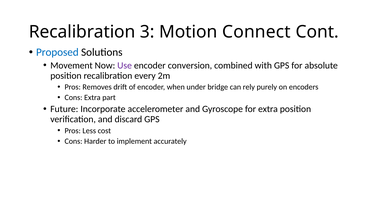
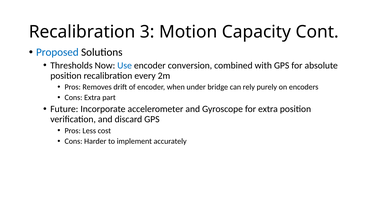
Connect: Connect -> Capacity (257, 32)
Movement: Movement -> Thresholds (71, 65)
Use colour: purple -> blue (125, 65)
